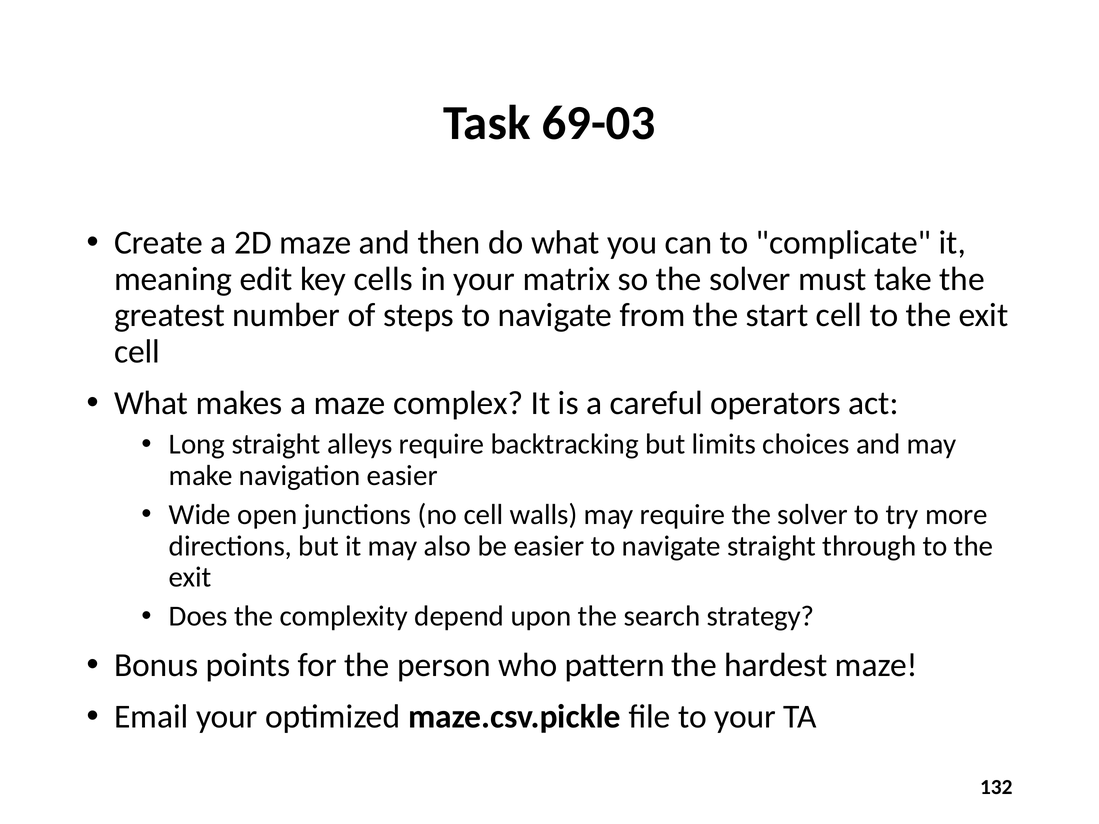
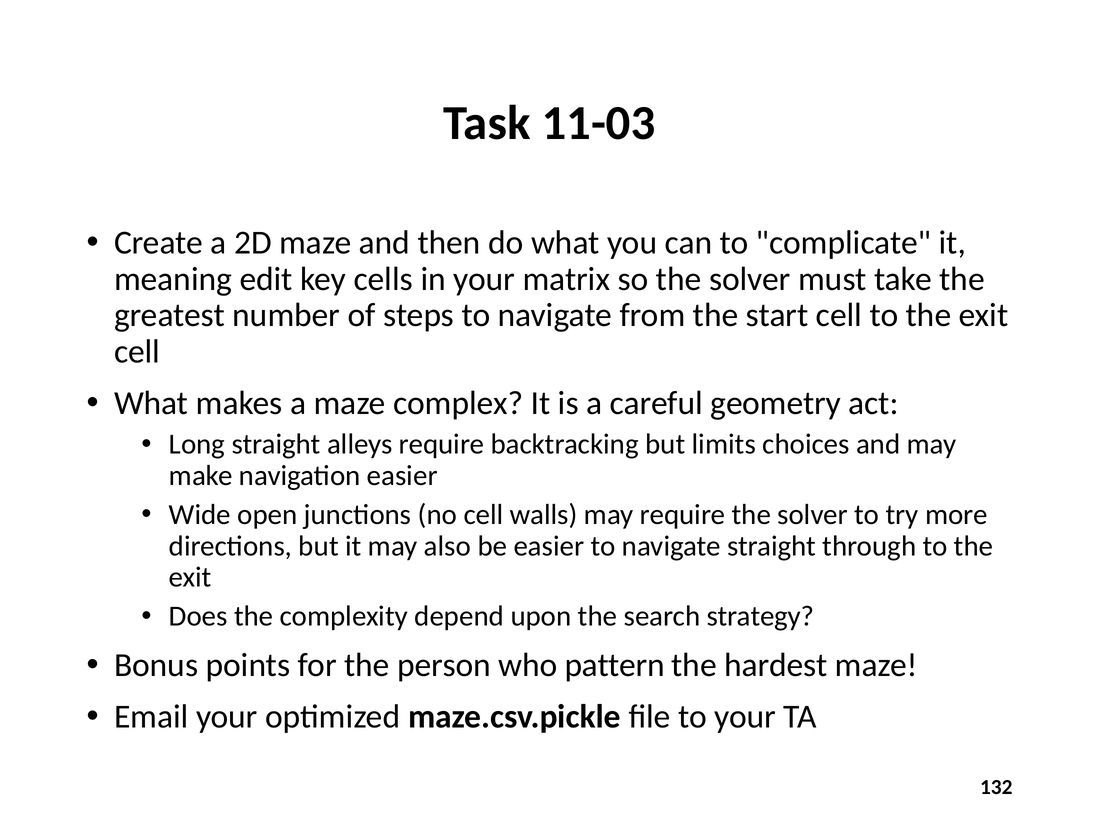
69-03: 69-03 -> 11-03 (598, 123)
operators: operators -> geometry (776, 403)
